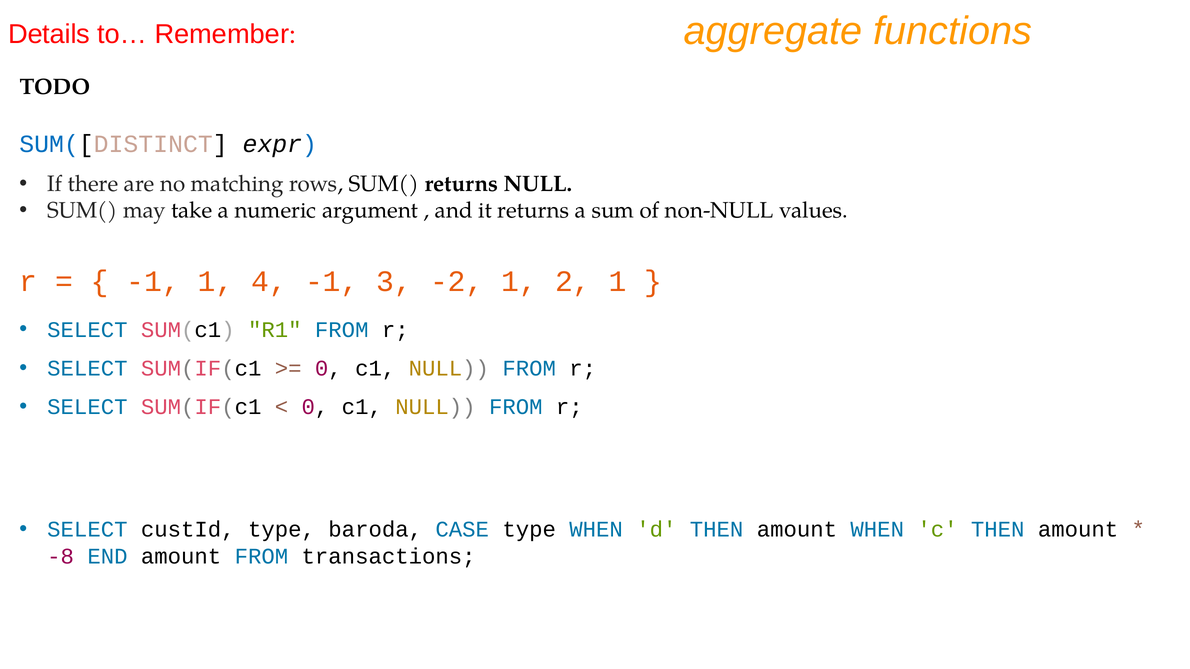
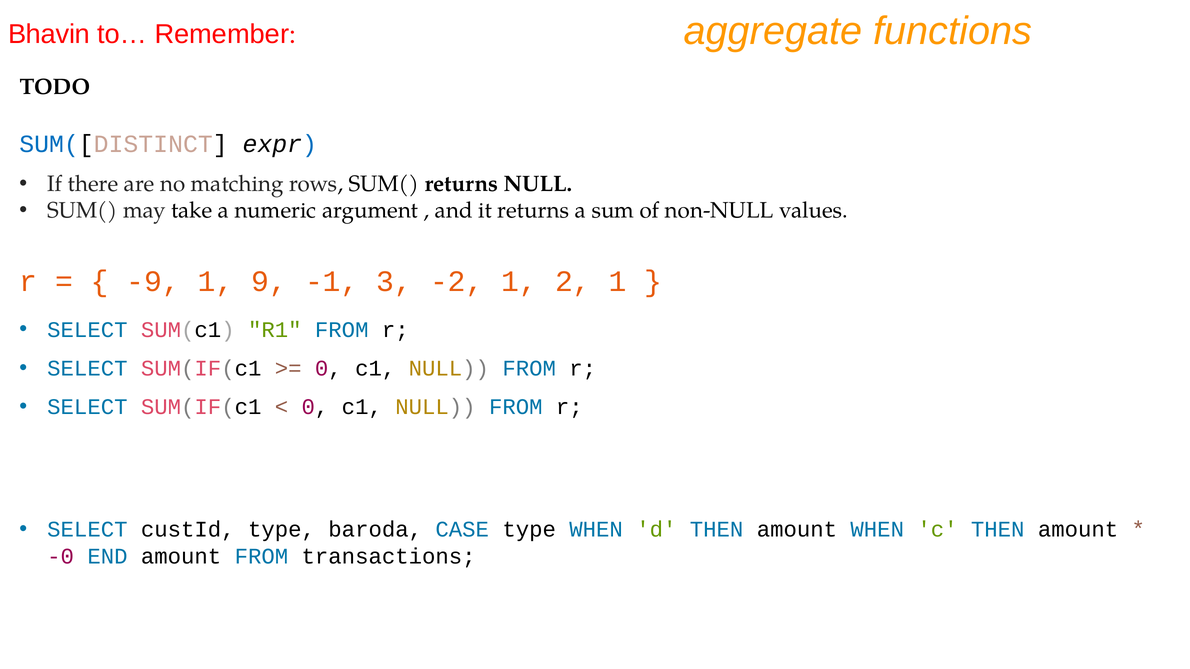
Details: Details -> Bhavin (49, 34)
-1: -1 -> -9 (153, 281)
4: 4 -> 9 (269, 281)
-8: -8 -> -0 (61, 557)
